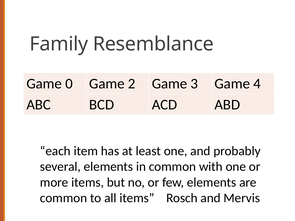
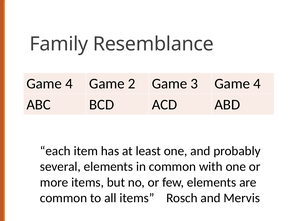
0: 0 -> 4 (69, 84)
